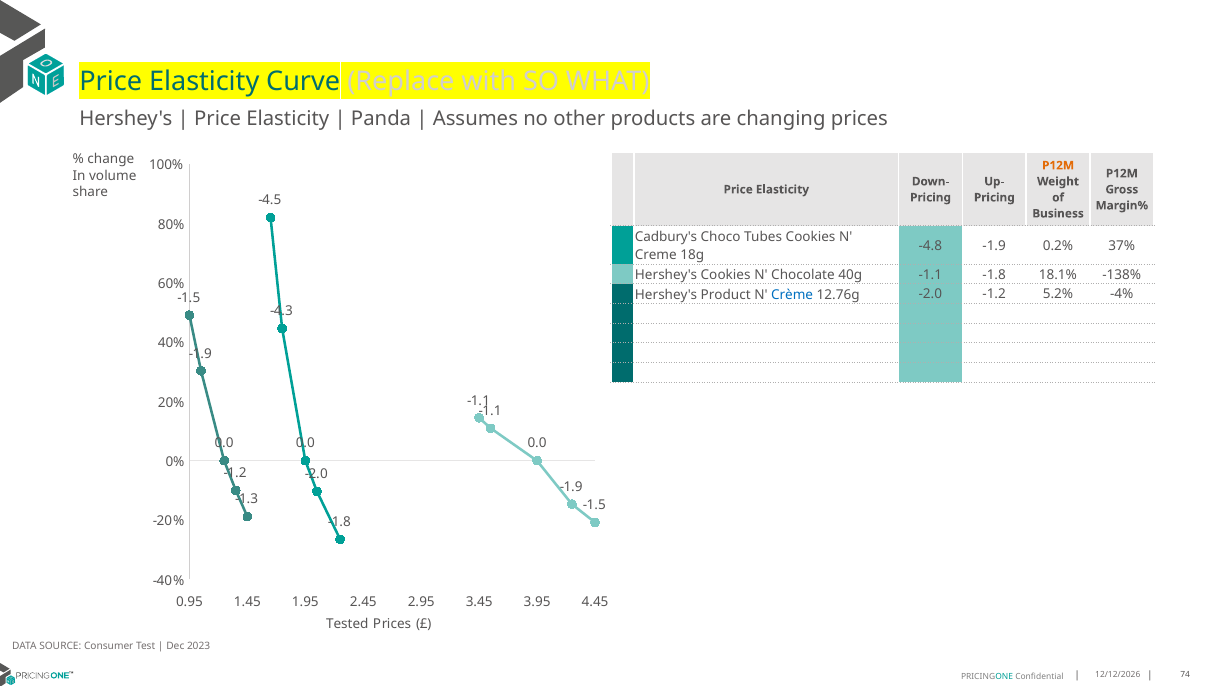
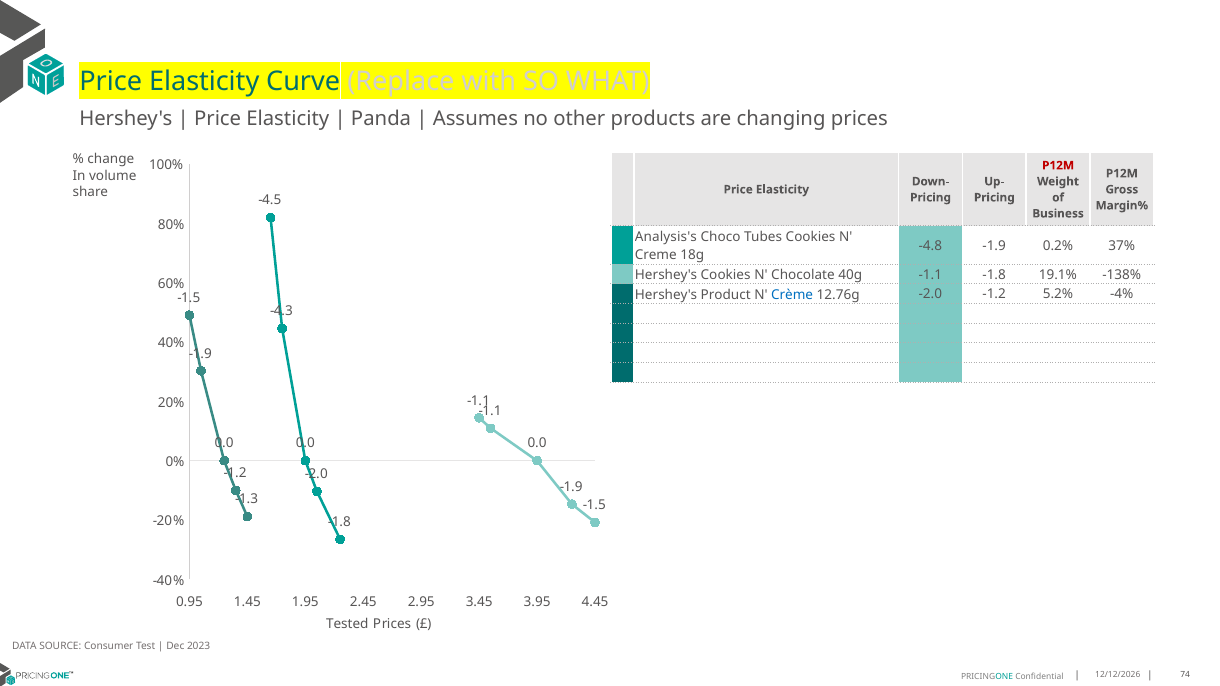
P12M colour: orange -> red (1058, 166)
Cadbury's: Cadbury's -> Analysis's (666, 237)
18.1%: 18.1% -> 19.1% (1058, 275)
